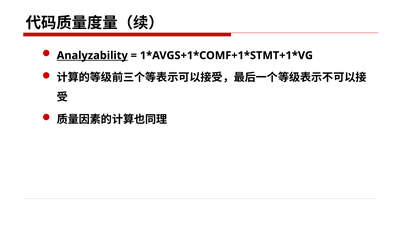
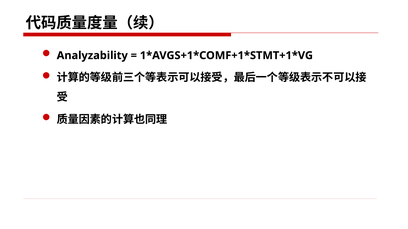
Analyzability underline: present -> none (92, 56)
